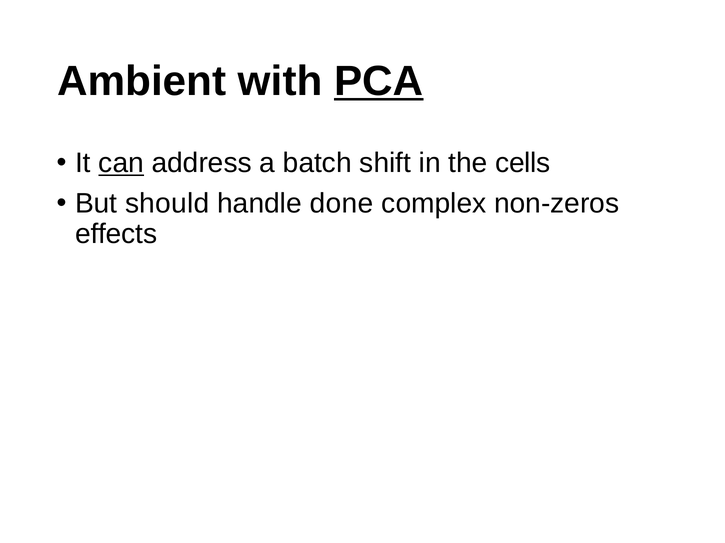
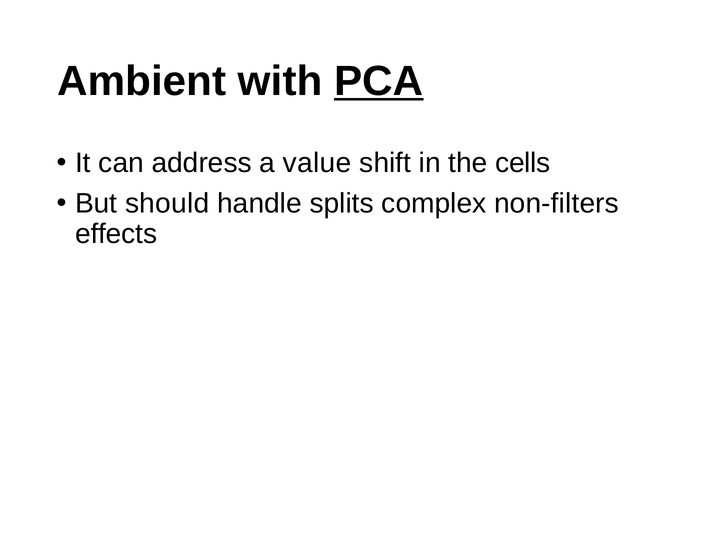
can underline: present -> none (121, 163)
batch: batch -> value (317, 163)
done: done -> splits (342, 204)
non-zeros: non-zeros -> non-filters (557, 204)
